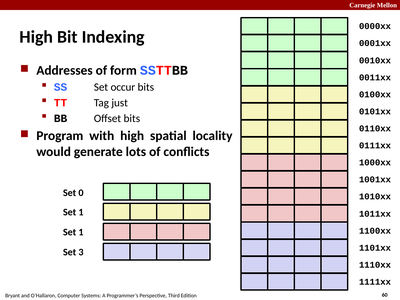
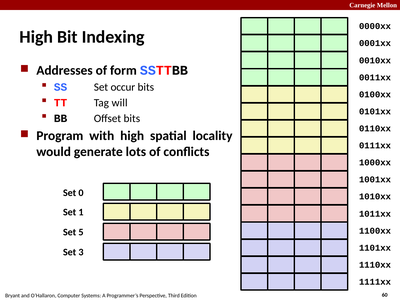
just: just -> will (120, 103)
1: 1 -> 5 (81, 232)
